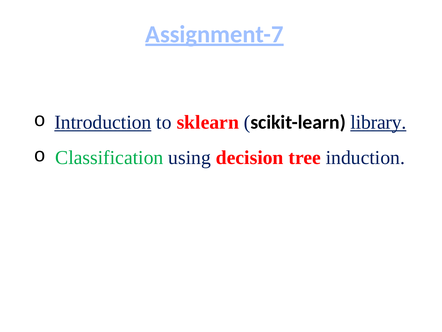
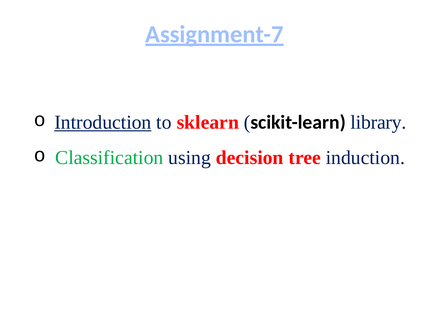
library underline: present -> none (378, 122)
